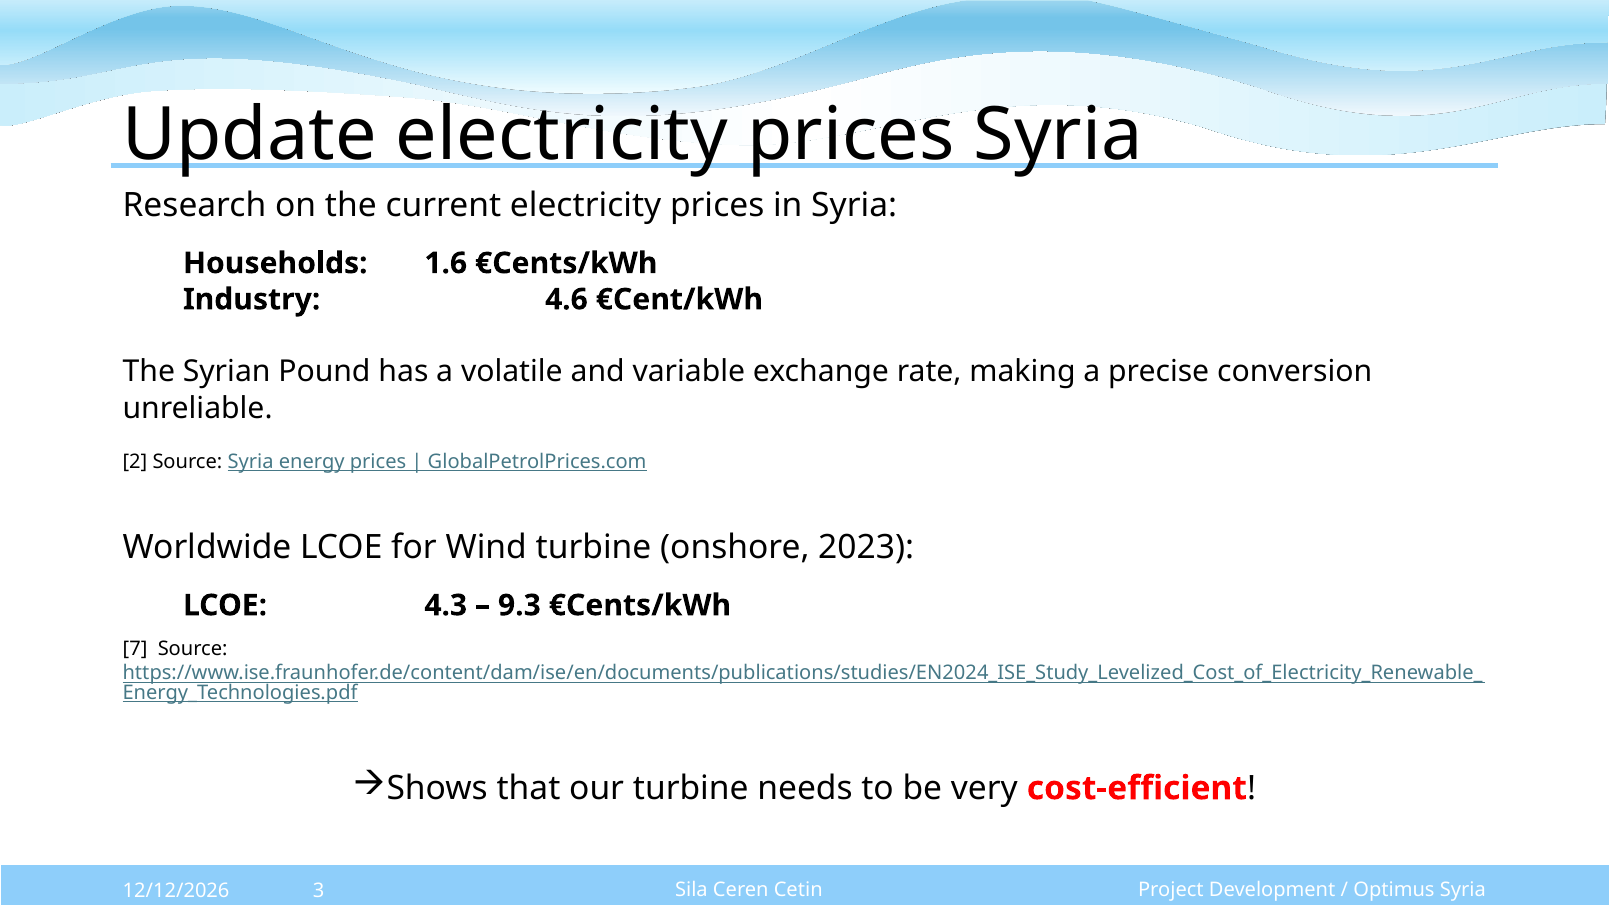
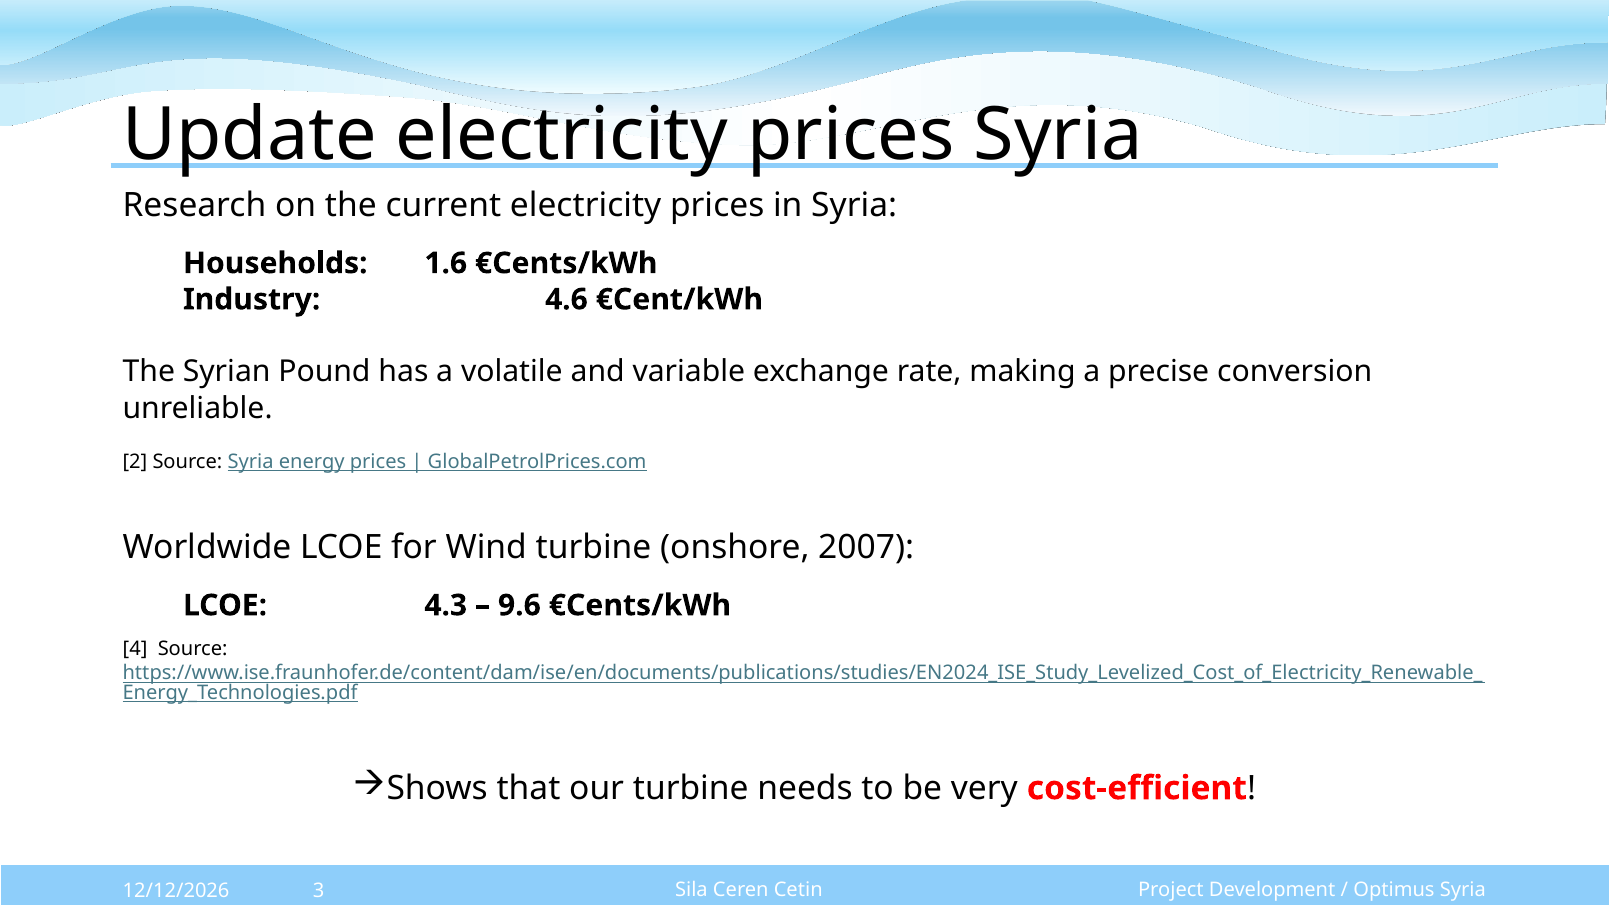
2023: 2023 -> 2007 (866, 547)
9.3: 9.3 -> 9.6 (519, 605)
7: 7 -> 4 (135, 649)
